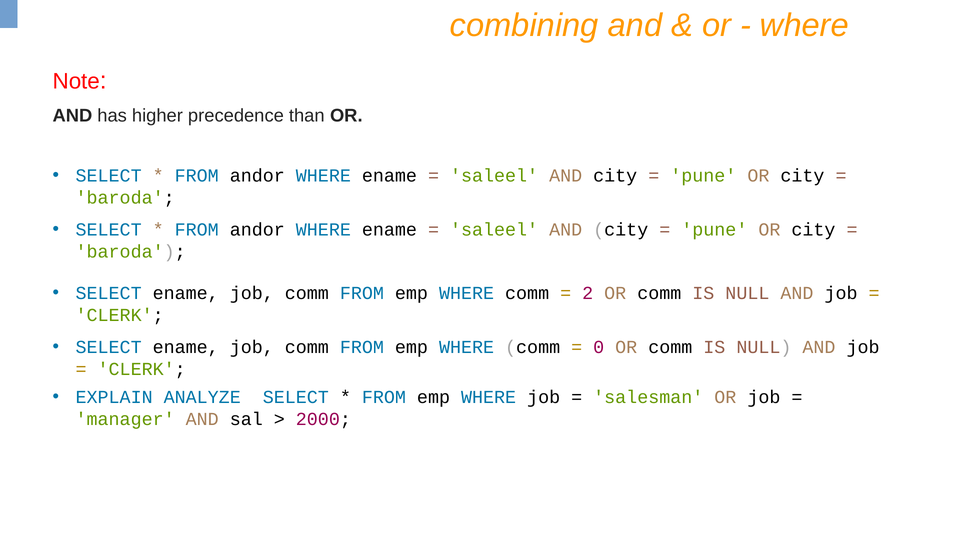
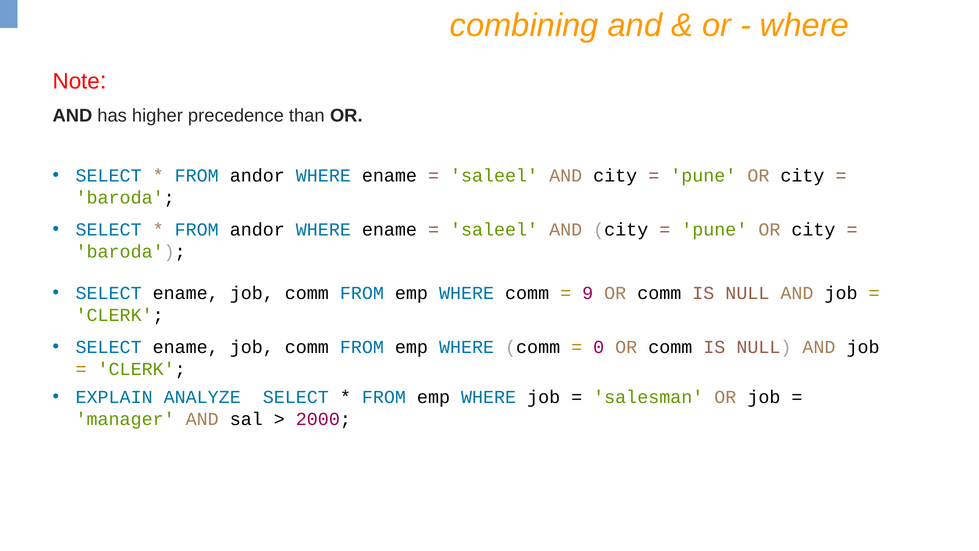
2: 2 -> 9 (588, 293)
